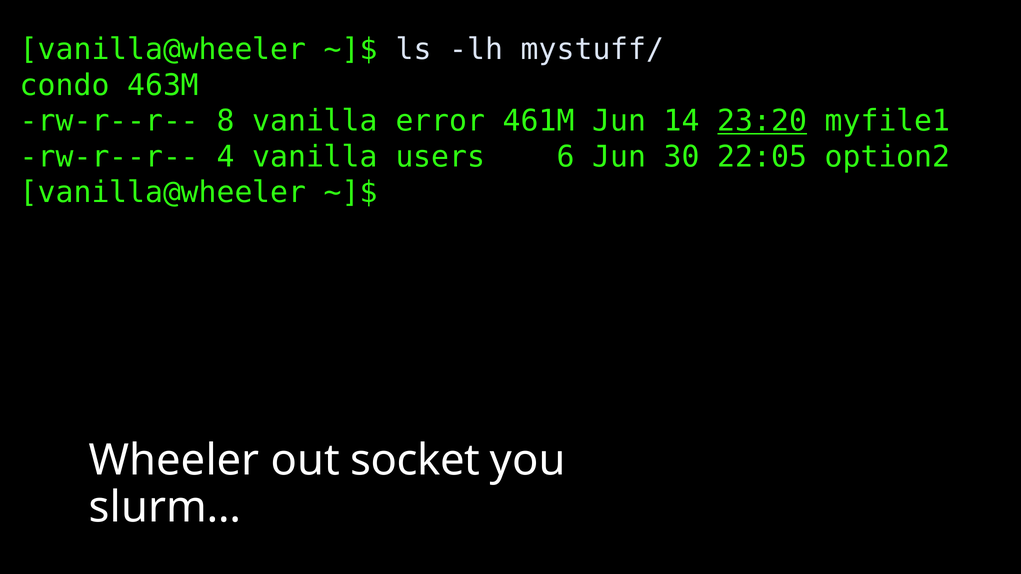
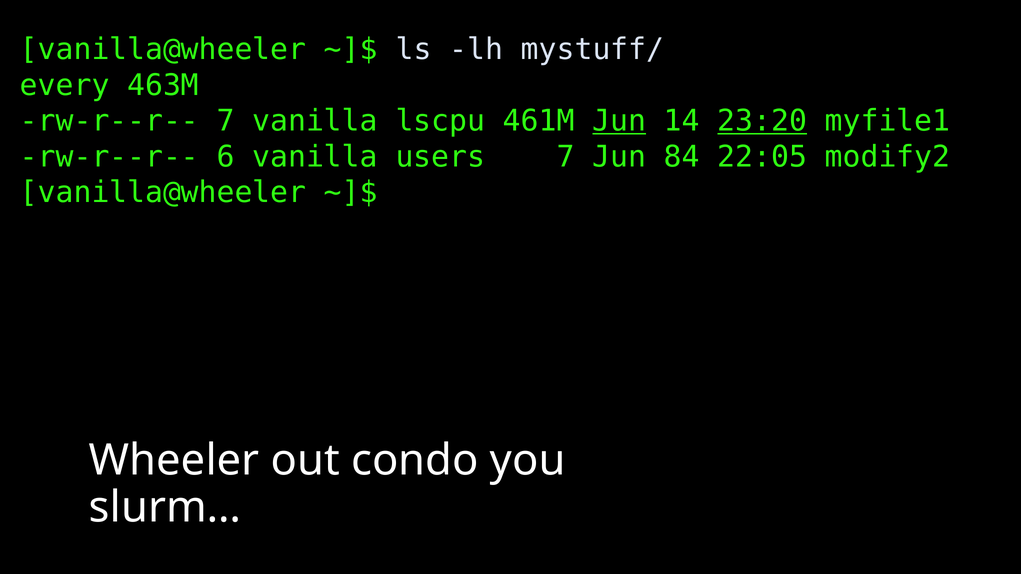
condo: condo -> every (65, 85)
rw-r--r-- 8: 8 -> 7 (226, 121)
error: error -> lscpu (440, 121)
Jun underline: none -> present (619, 121)
4: 4 -> 6 (226, 157)
users 6: 6 -> 7 (566, 157)
30: 30 -> 84 (682, 157)
option2: option2 -> modify2 (888, 157)
socket: socket -> condo (415, 461)
